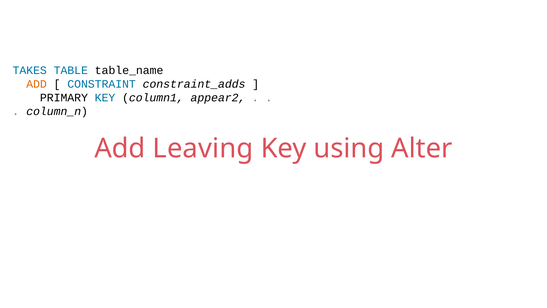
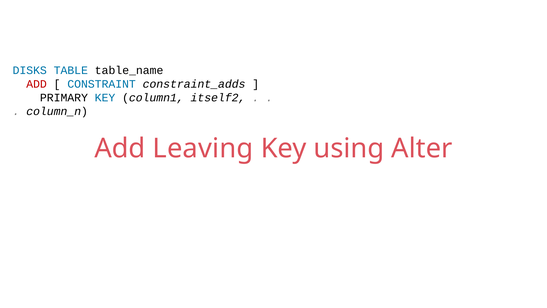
TAKES: TAKES -> DISKS (30, 70)
ADD colour: orange -> red (37, 84)
appear2: appear2 -> itself2 (218, 98)
